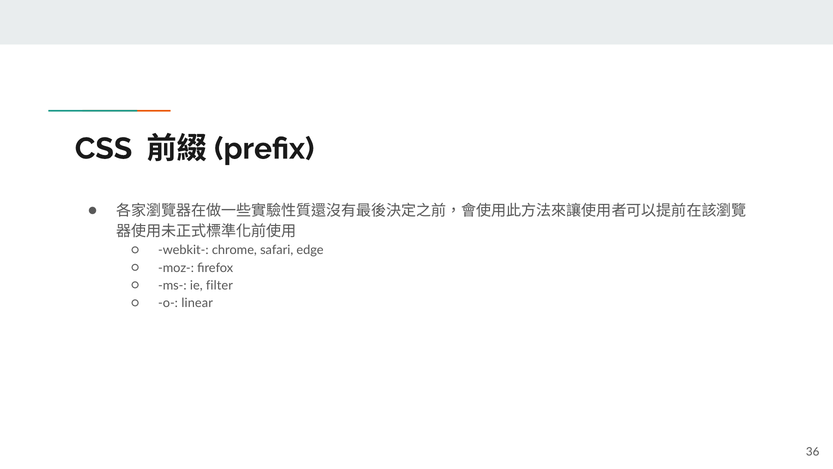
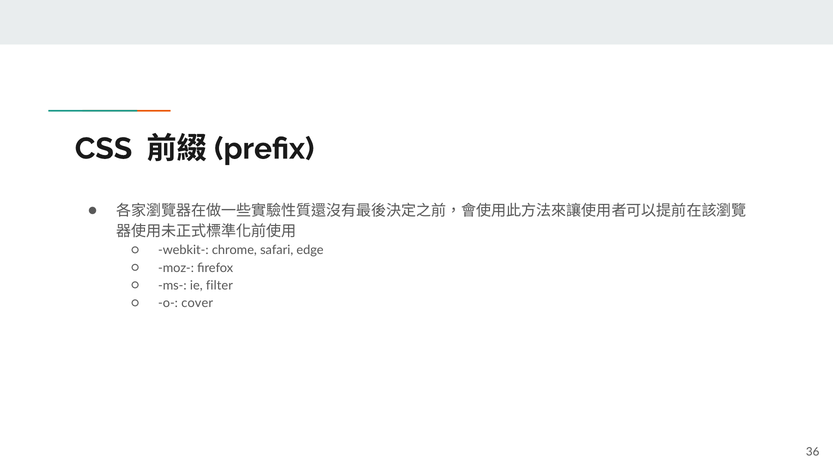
linear: linear -> cover (197, 303)
